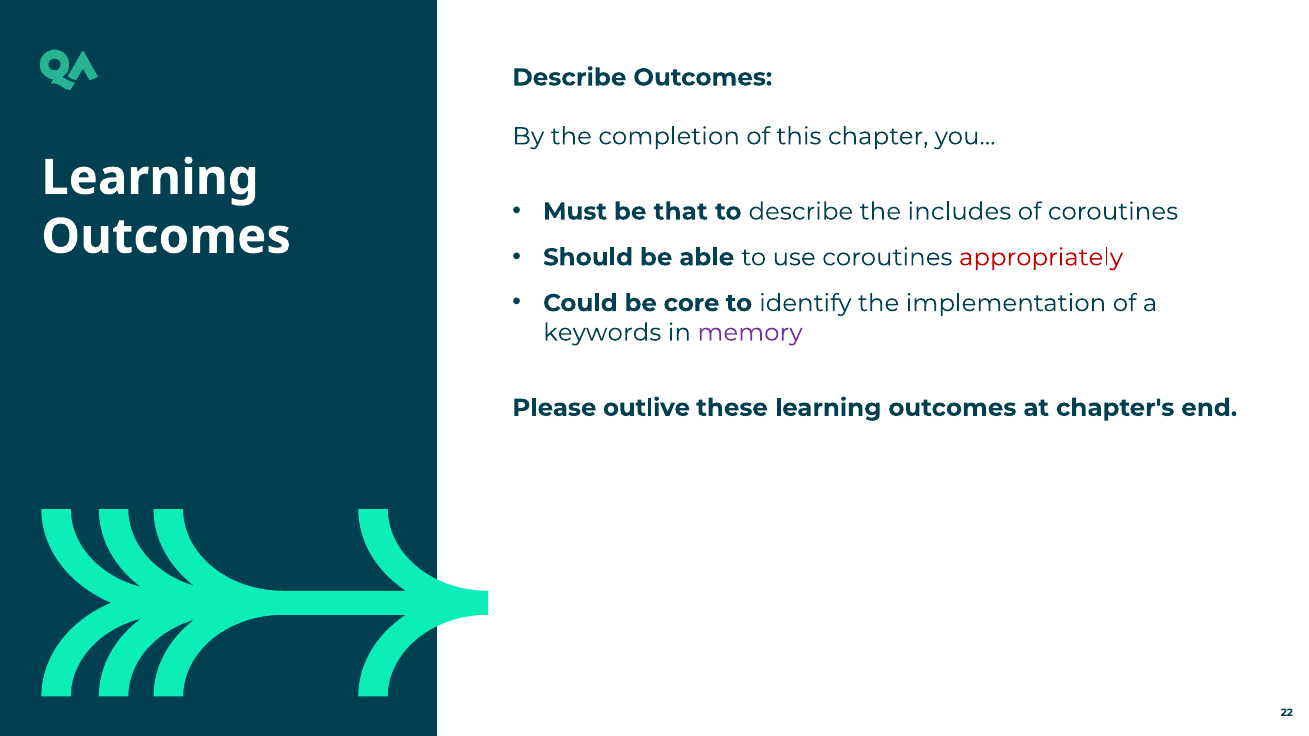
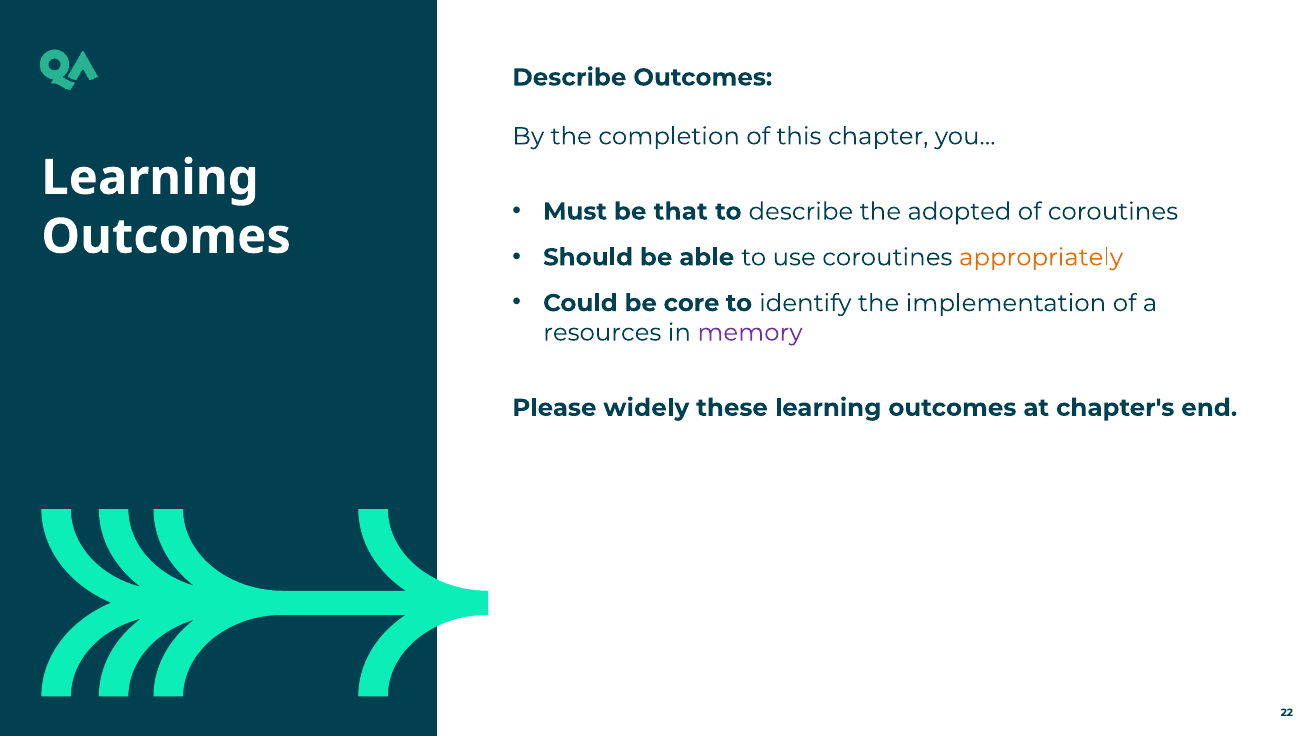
includes: includes -> adopted (959, 212)
appropriately colour: red -> orange (1041, 257)
keywords: keywords -> resources (602, 333)
outlive: outlive -> widely (646, 408)
